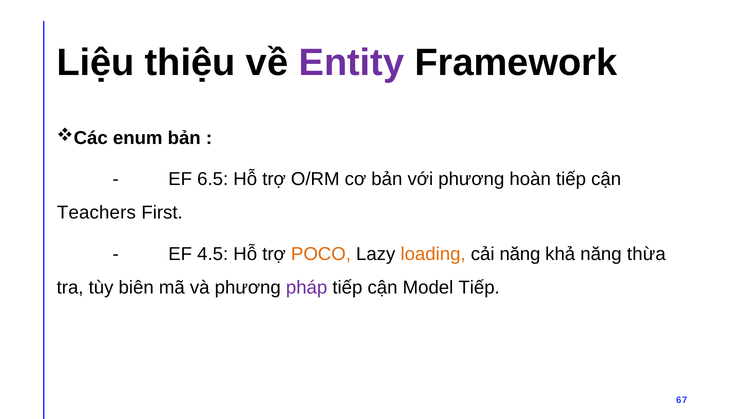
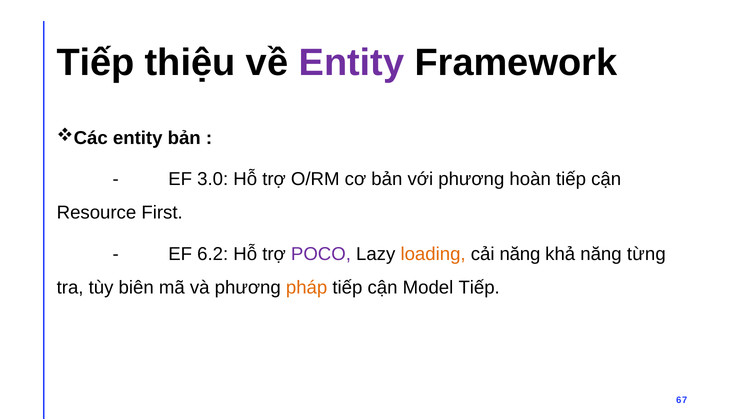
Liệu: Liệu -> Tiếp (96, 62)
enum: enum -> entity (138, 138)
6.5: 6.5 -> 3.0 (213, 179)
Teachers: Teachers -> Resource (96, 213)
4.5: 4.5 -> 6.2 (213, 254)
POCO colour: orange -> purple (321, 254)
thừa: thừa -> từng (646, 254)
pháp colour: purple -> orange (307, 287)
